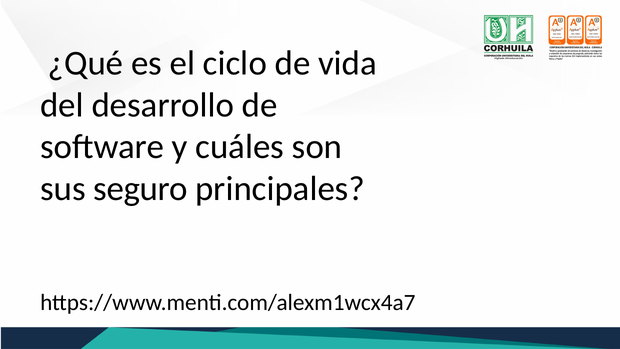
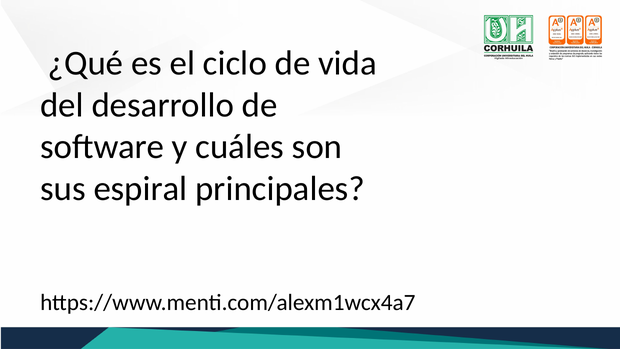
seguro: seguro -> espiral (140, 189)
